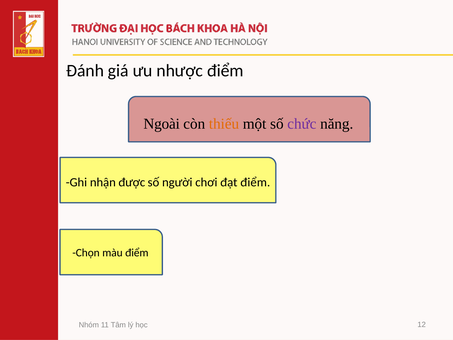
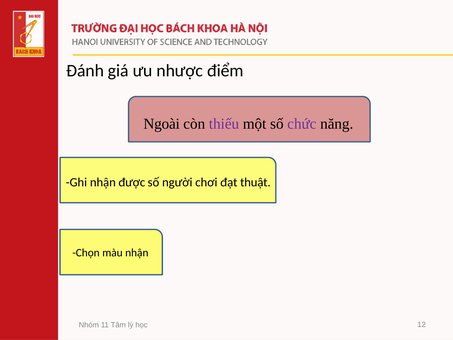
thiếu colour: orange -> purple (224, 124)
đạt điểm: điểm -> thuật (255, 182)
màu điểm: điểm -> nhận (137, 253)
